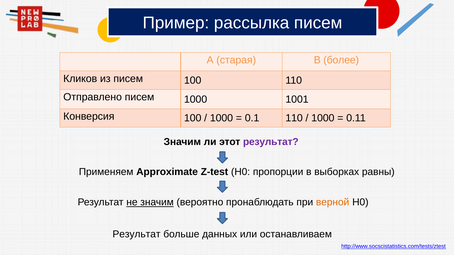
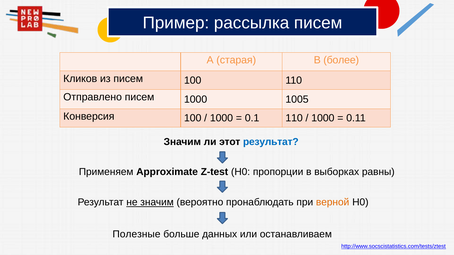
1001: 1001 -> 1005 (297, 99)
результат colour: purple -> blue (271, 142)
Результат: Результат -> Полезные (137, 235)
